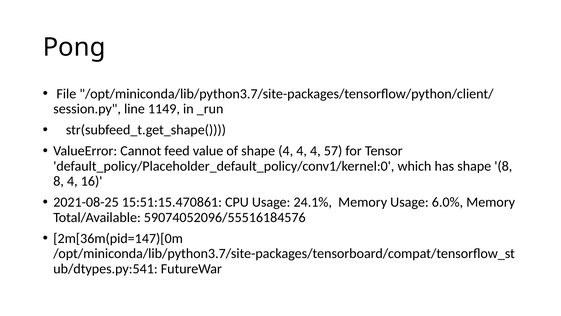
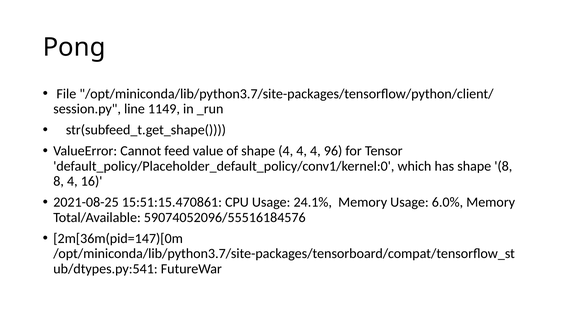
57: 57 -> 96 (333, 151)
